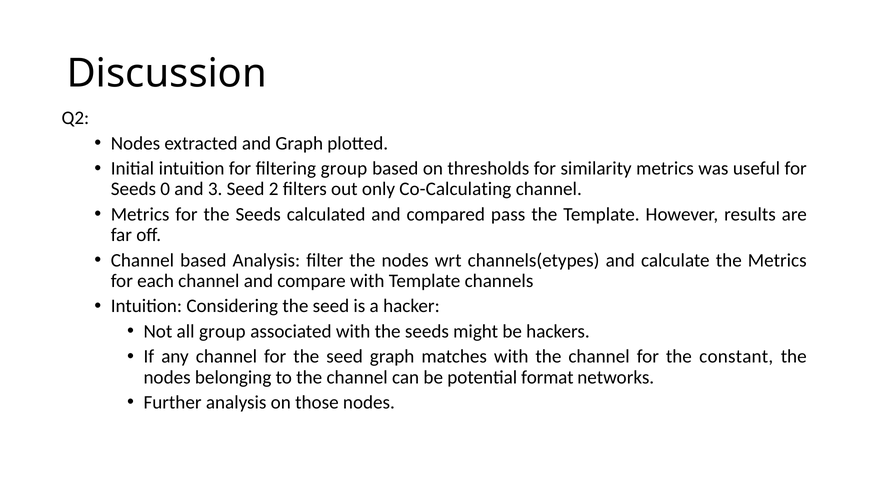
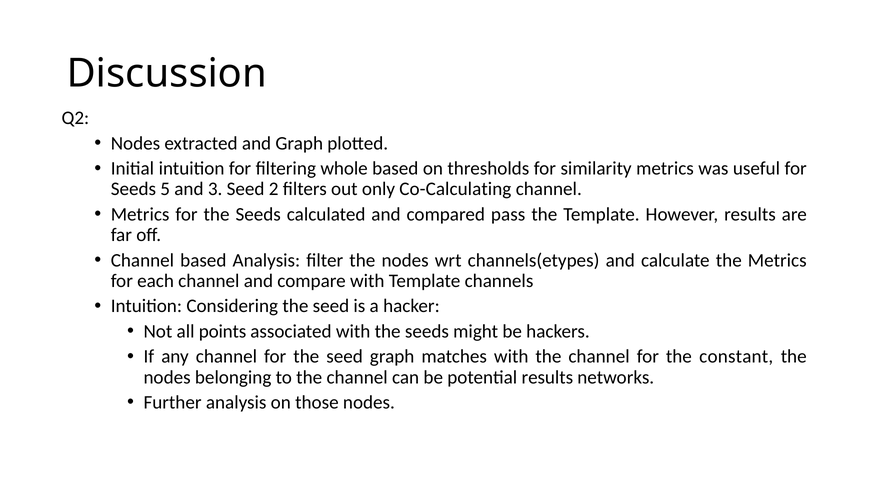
filtering group: group -> whole (344, 168)
0: 0 -> 5 (165, 189)
all group: group -> points (223, 331)
potential format: format -> results (547, 377)
